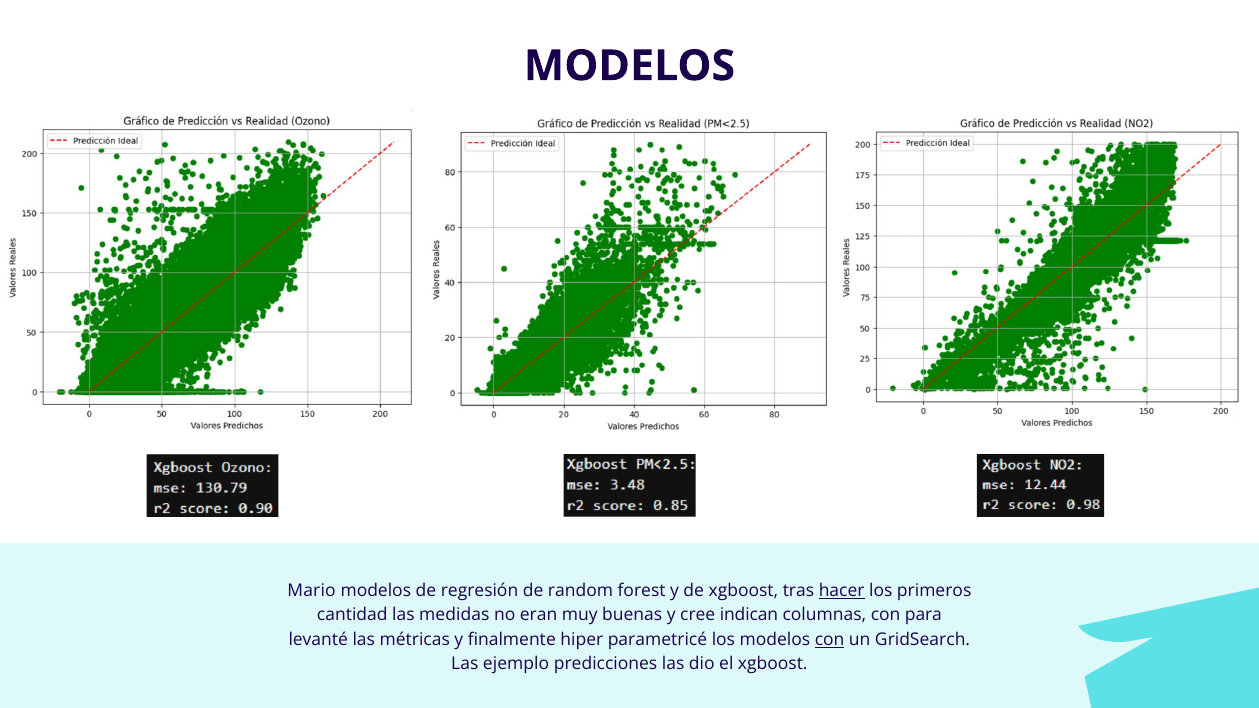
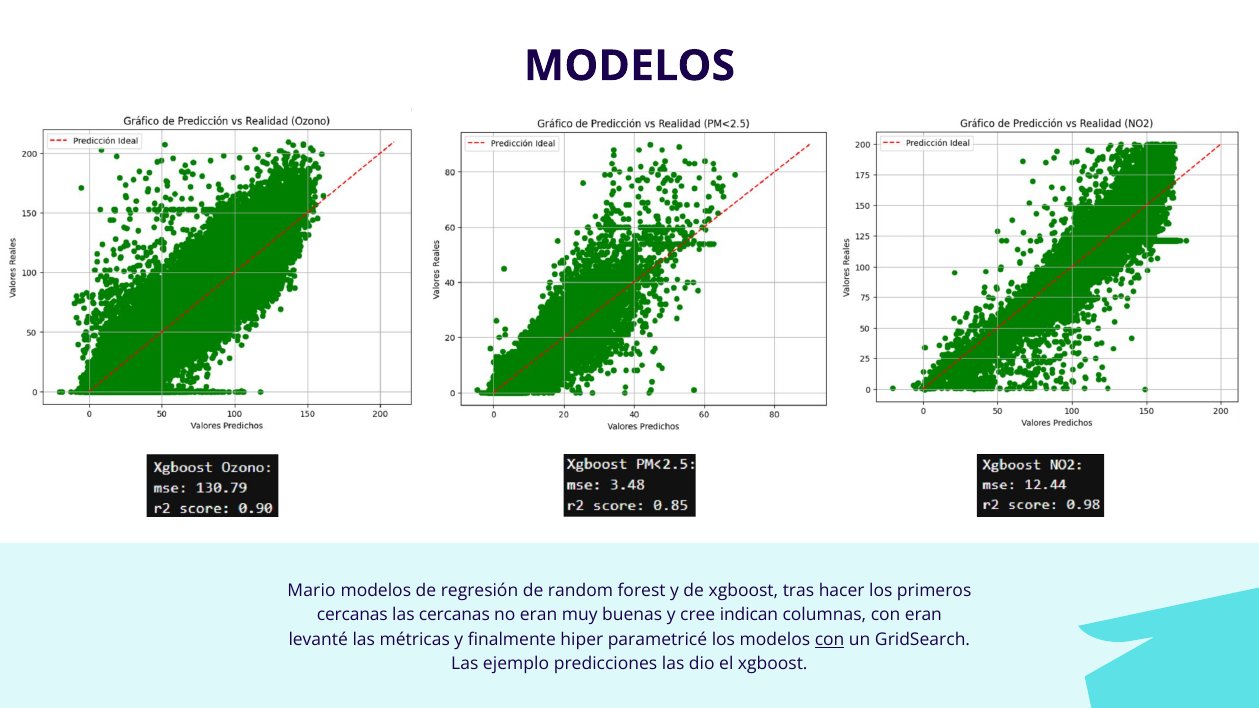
hacer underline: present -> none (842, 591)
cantidad: cantidad -> cercanas (352, 615)
las medidas: medidas -> cercanas (454, 615)
con para: para -> eran (923, 615)
